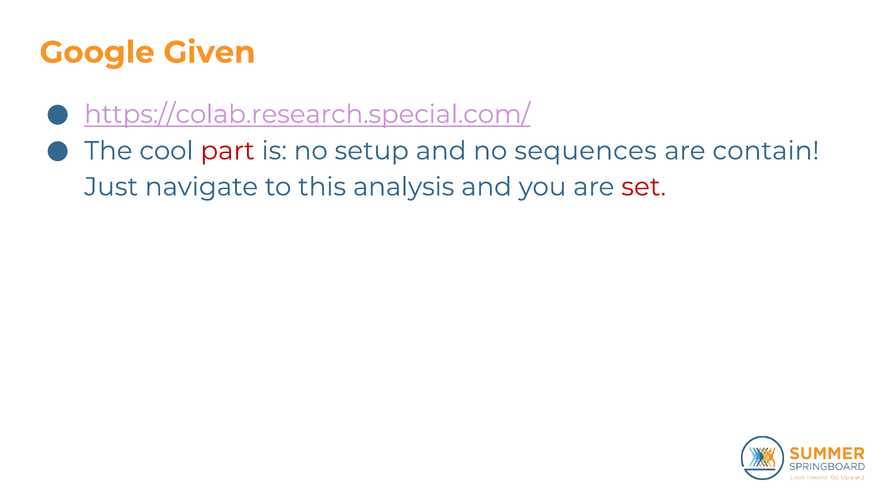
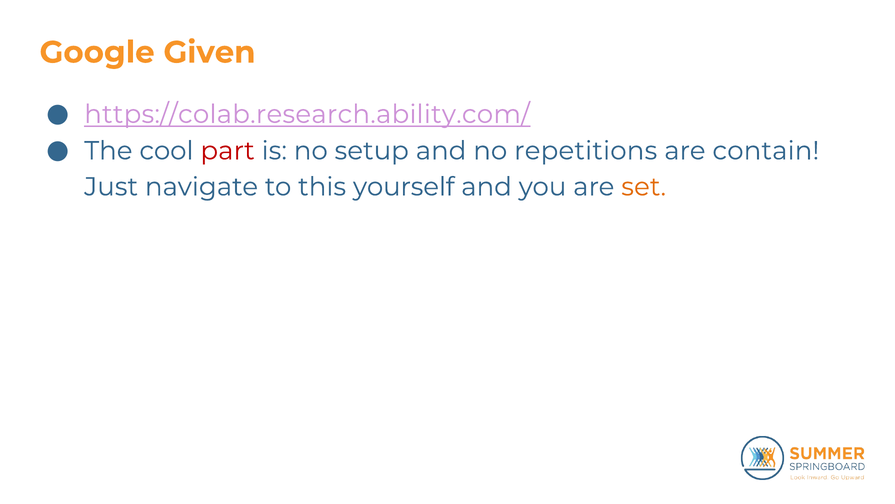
https://colab.research.special.com/: https://colab.research.special.com/ -> https://colab.research.ability.com/ (307, 114)
sequences: sequences -> repetitions (586, 151)
analysis: analysis -> yourself (404, 187)
set colour: red -> orange (644, 187)
